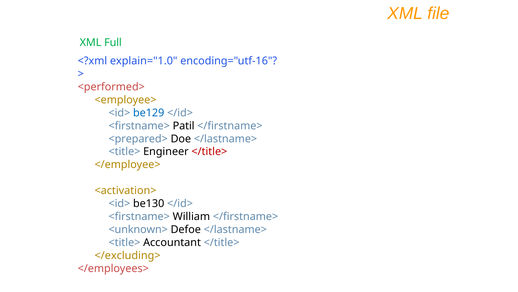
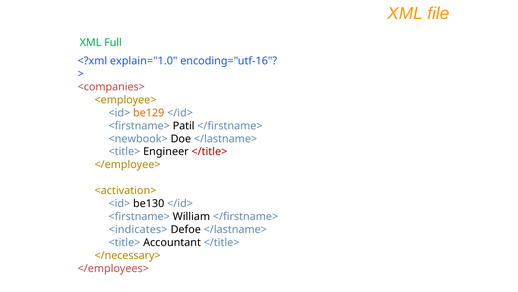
<performed>: <performed> -> <companies> (111, 87)
be129 colour: blue -> orange (149, 113)
<prepared>: <prepared> -> <newbook> (138, 138)
<unknown>: <unknown> -> <indicates> (138, 229)
</excluding>: </excluding> -> </necessary> (128, 255)
